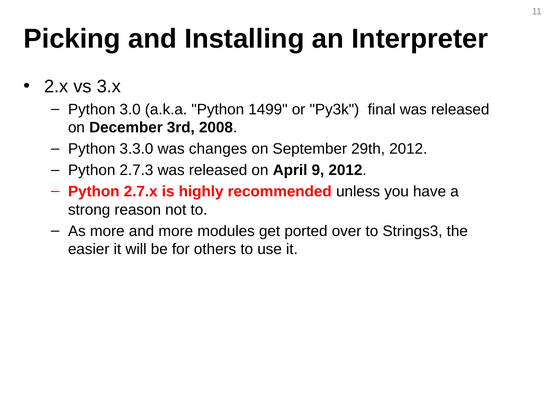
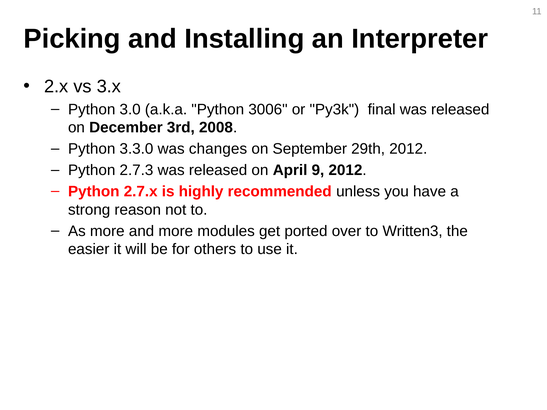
1499: 1499 -> 3006 (268, 109)
Strings3: Strings3 -> Written3 (413, 231)
